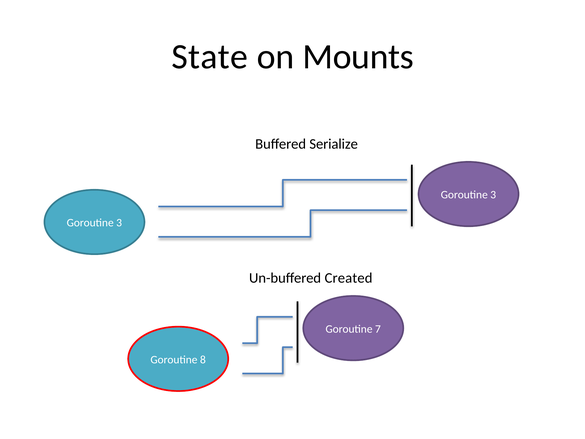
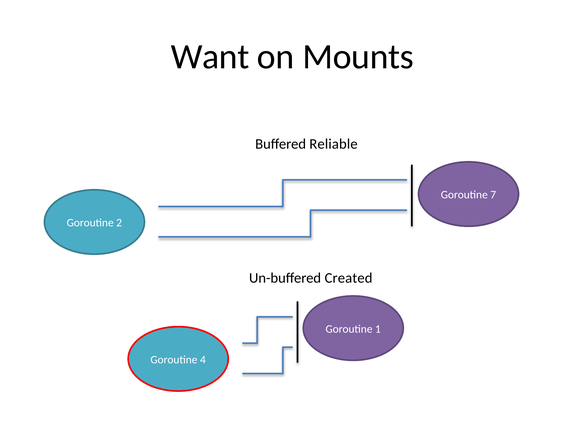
State: State -> Want (210, 57)
Serialize: Serialize -> Reliable (334, 144)
3: 3 -> 7 (493, 195)
3: 3 -> 2 (119, 223)
7: 7 -> 1 (378, 329)
8: 8 -> 4 (203, 359)
